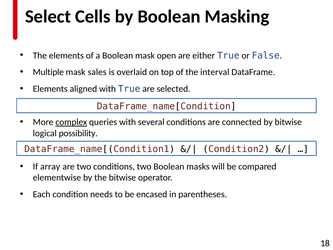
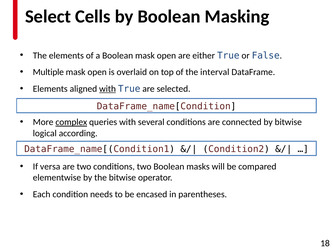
sales: sales -> open (97, 72)
with underline: none -> present (108, 89)
possibility: possibility -> according (78, 133)
array: array -> versa (50, 166)
